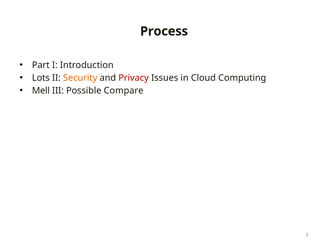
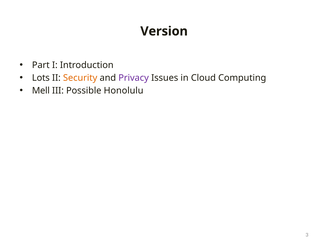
Process: Process -> Version (164, 31)
Privacy colour: red -> purple (134, 78)
Compare: Compare -> Honolulu (124, 91)
